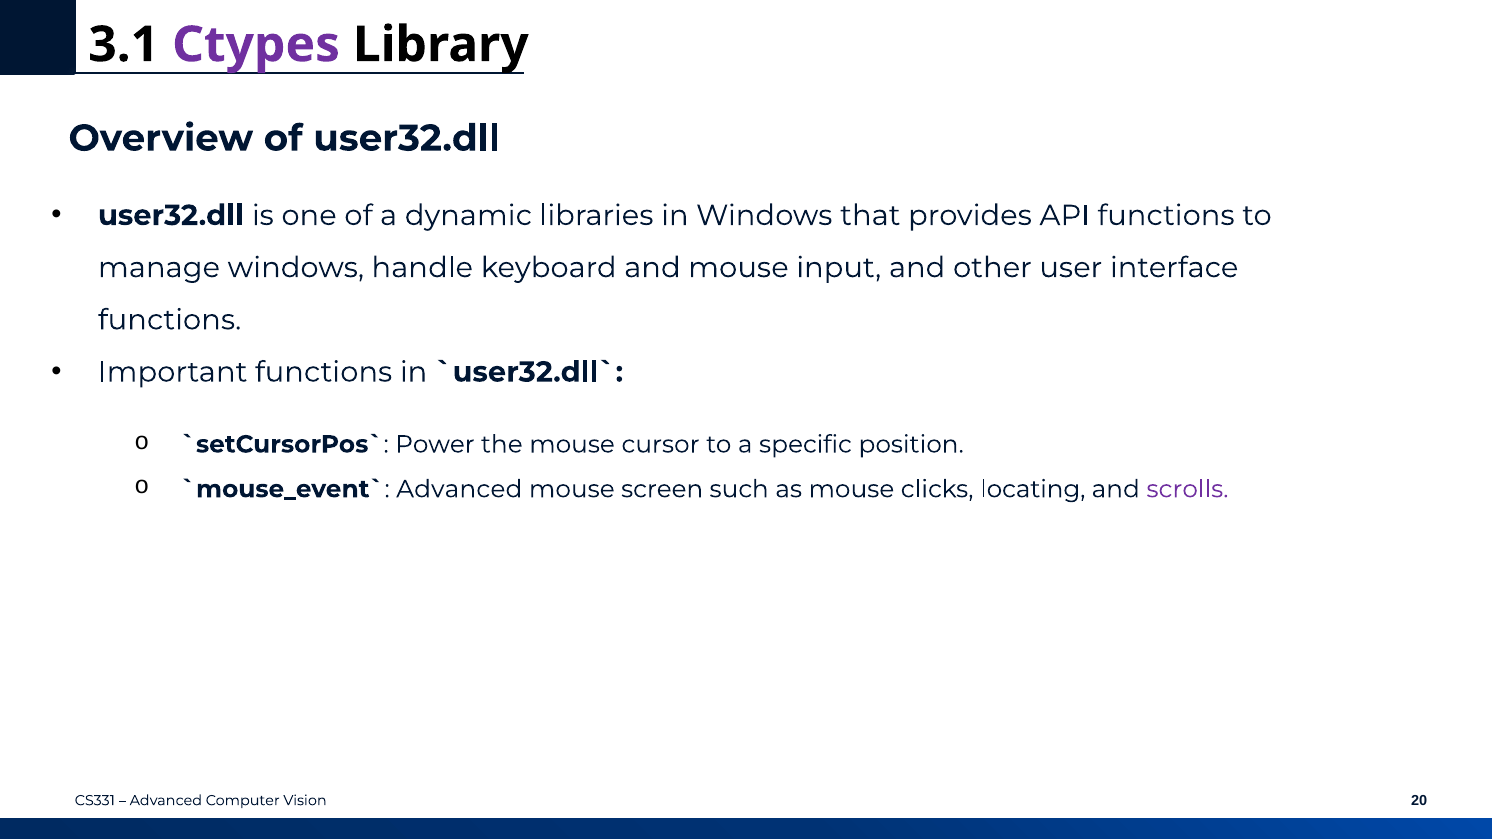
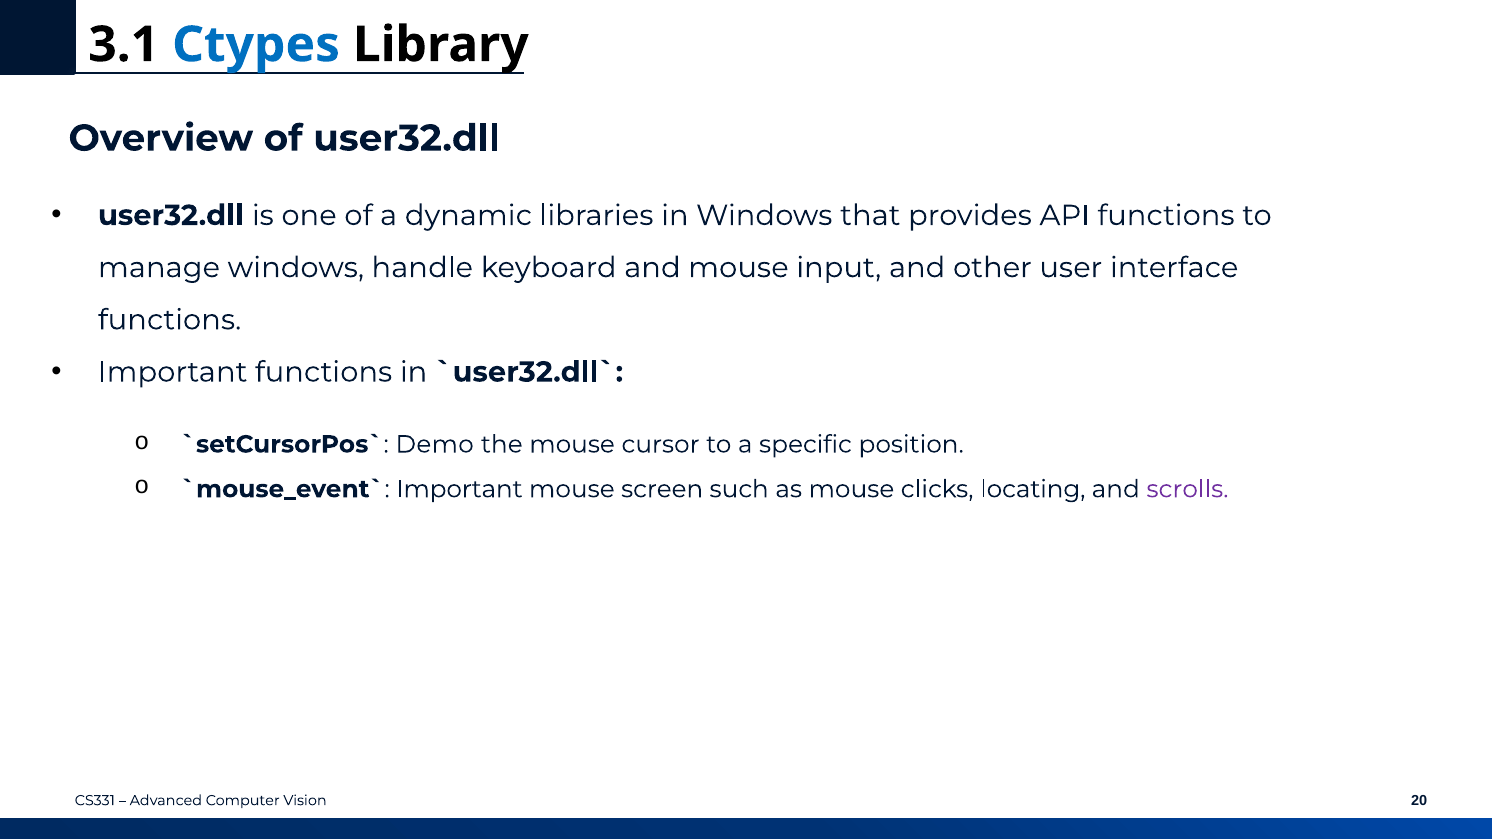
Ctypes colour: purple -> blue (256, 45)
Power: Power -> Demo (435, 445)
Advanced: Advanced -> Important (459, 489)
